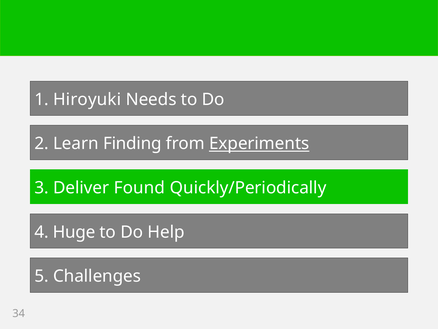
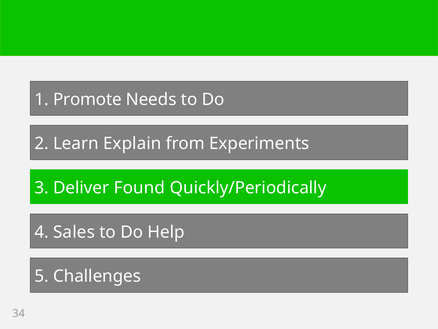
Hiroyuki: Hiroyuki -> Promote (87, 99)
Finding: Finding -> Explain (132, 143)
Experiments underline: present -> none (259, 143)
Huge: Huge -> Sales (74, 232)
